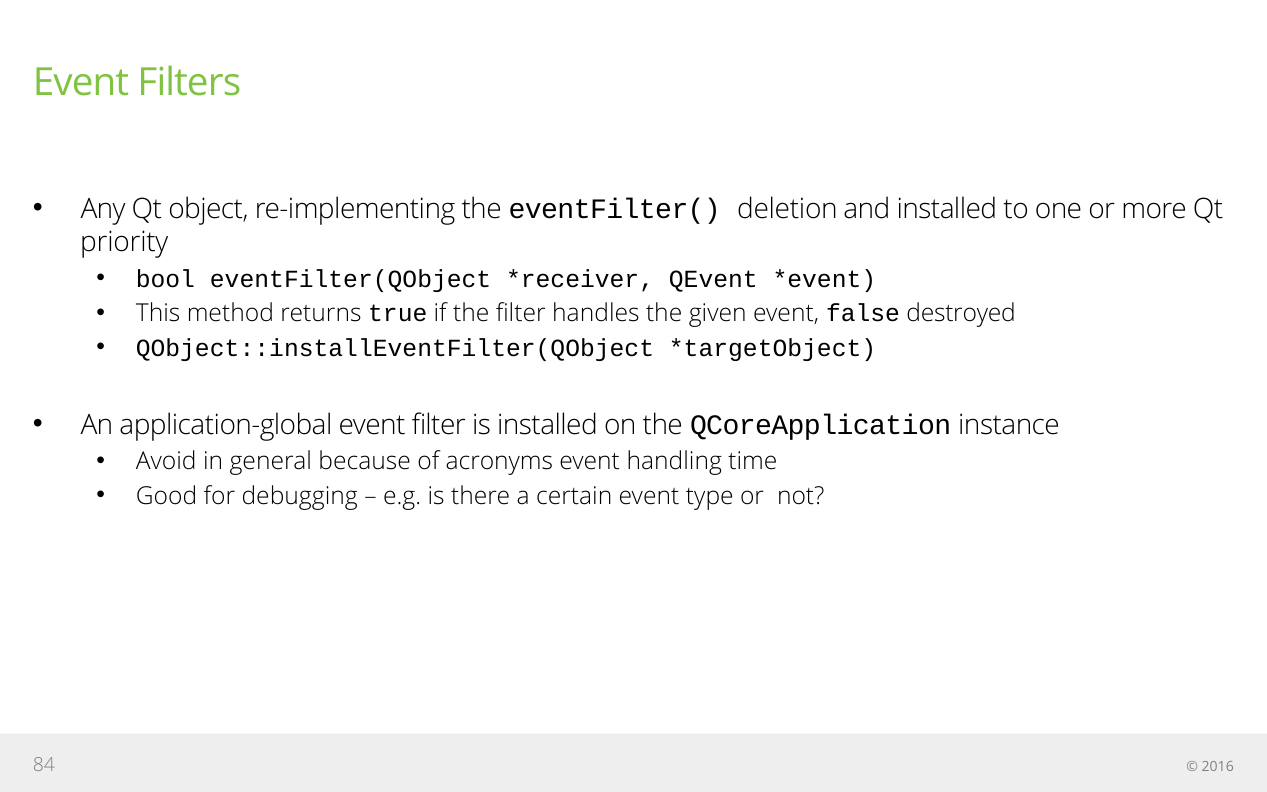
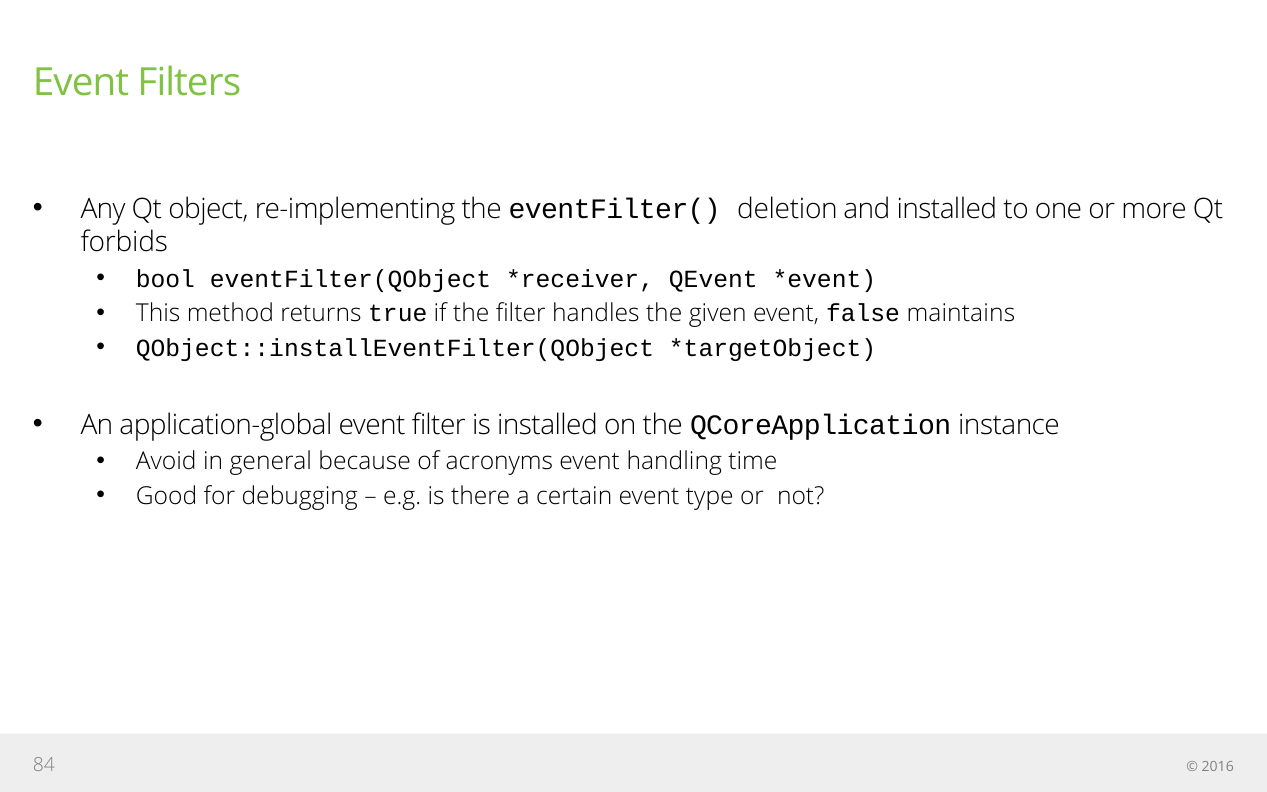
priority: priority -> forbids (124, 243)
destroyed: destroyed -> maintains (961, 313)
